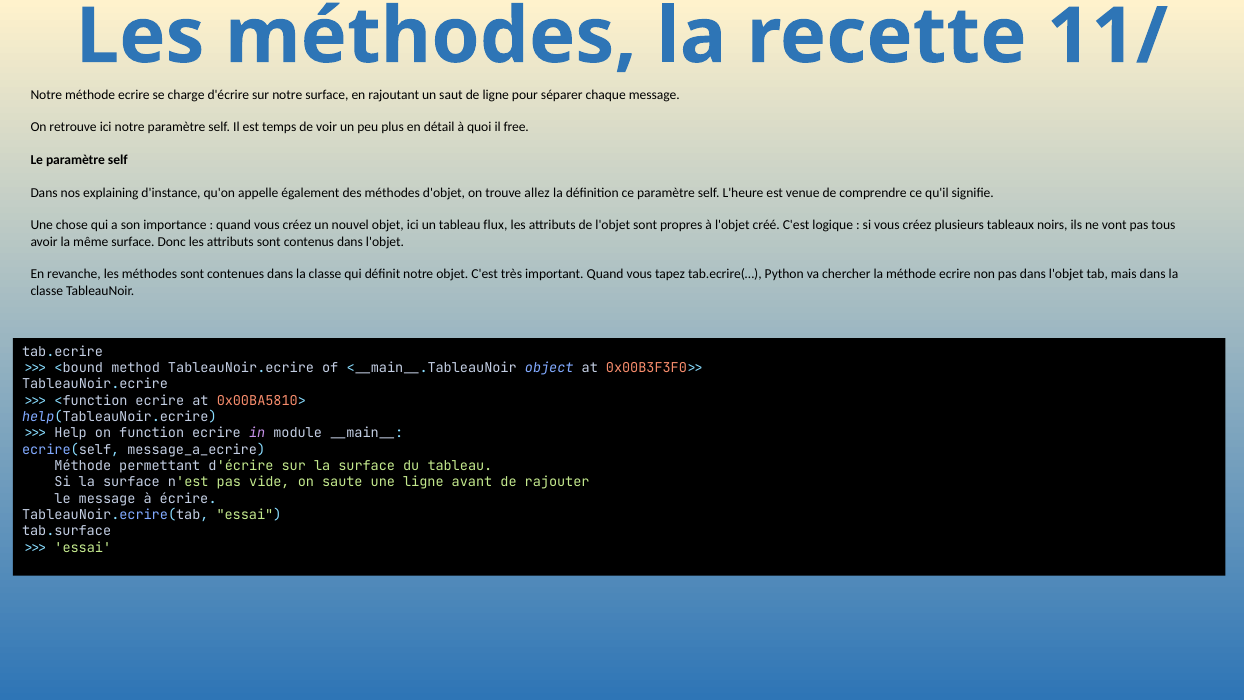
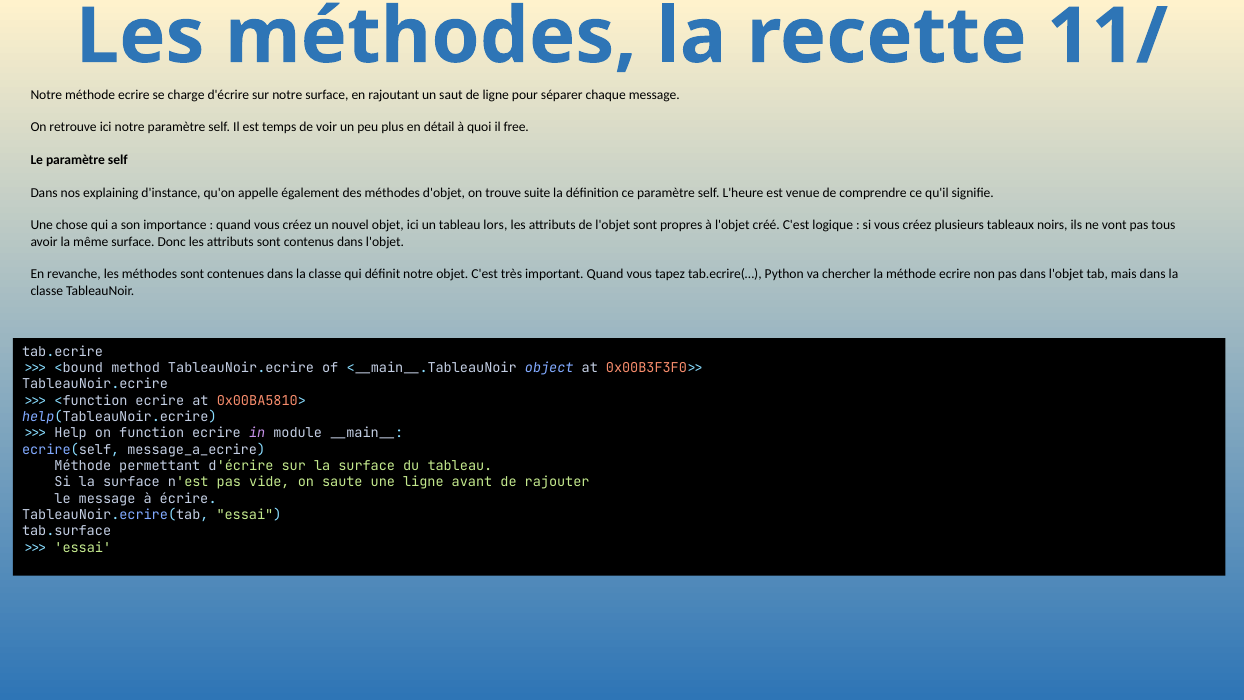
allez: allez -> suite (537, 193)
flux: flux -> lors (495, 225)
